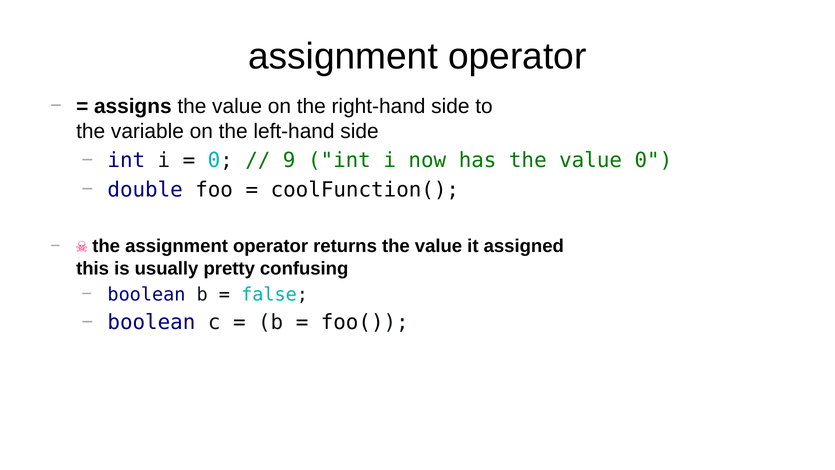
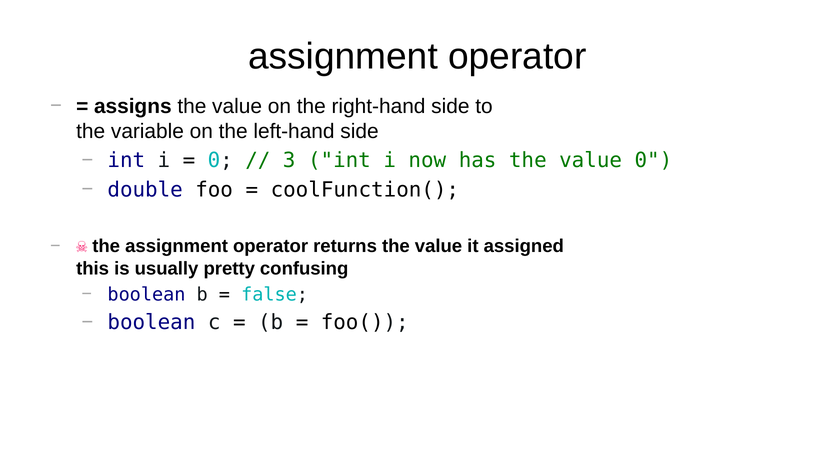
9: 9 -> 3 (289, 160)
